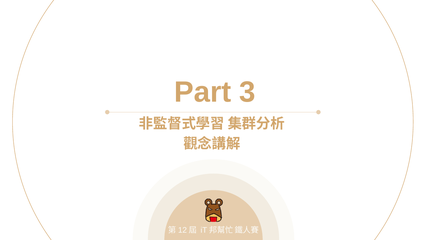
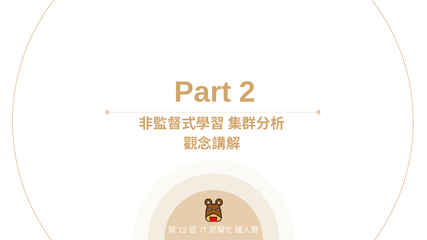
3: 3 -> 2 (247, 92)
